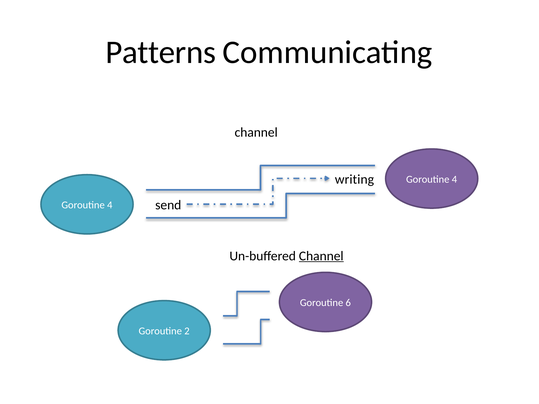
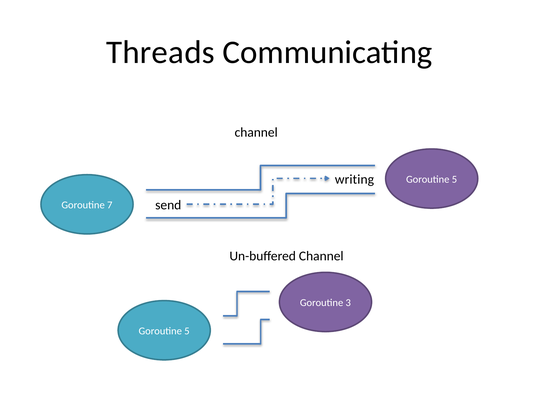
Patterns: Patterns -> Threads (160, 52)
4: 4 -> 5 (454, 179)
4: 4 -> 7 (110, 205)
Channel underline: present -> none (321, 256)
6: 6 -> 3 (348, 303)
2: 2 -> 5 (187, 331)
